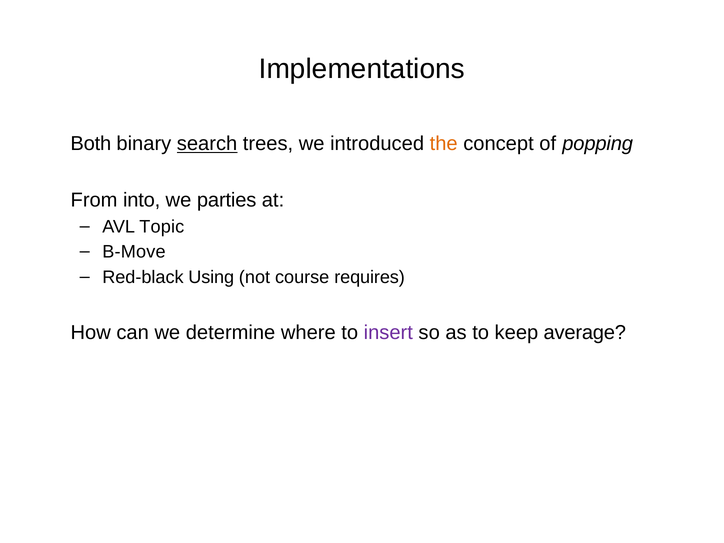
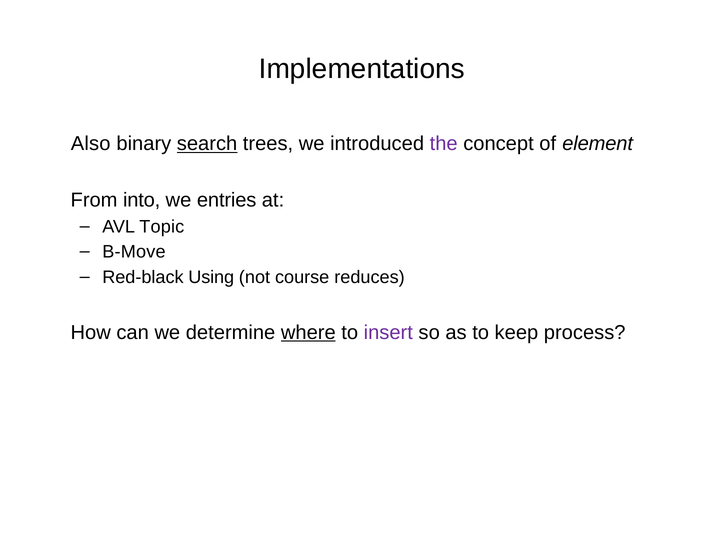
Both: Both -> Also (91, 144)
the colour: orange -> purple (444, 144)
popping: popping -> element (598, 144)
parties: parties -> entries (227, 200)
requires: requires -> reduces (370, 277)
where underline: none -> present (308, 332)
average: average -> process (585, 332)
